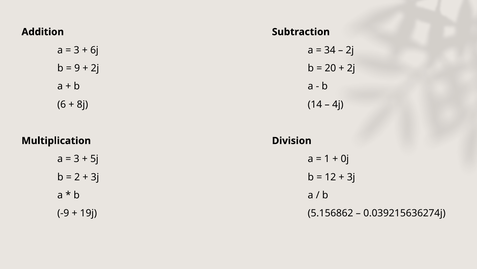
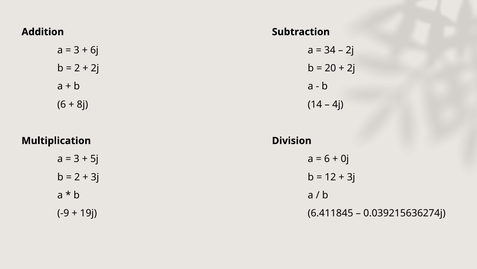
9: 9 -> 2 (77, 68)
1: 1 -> 6 (327, 159)
5.156862: 5.156862 -> 6.411845 (330, 213)
